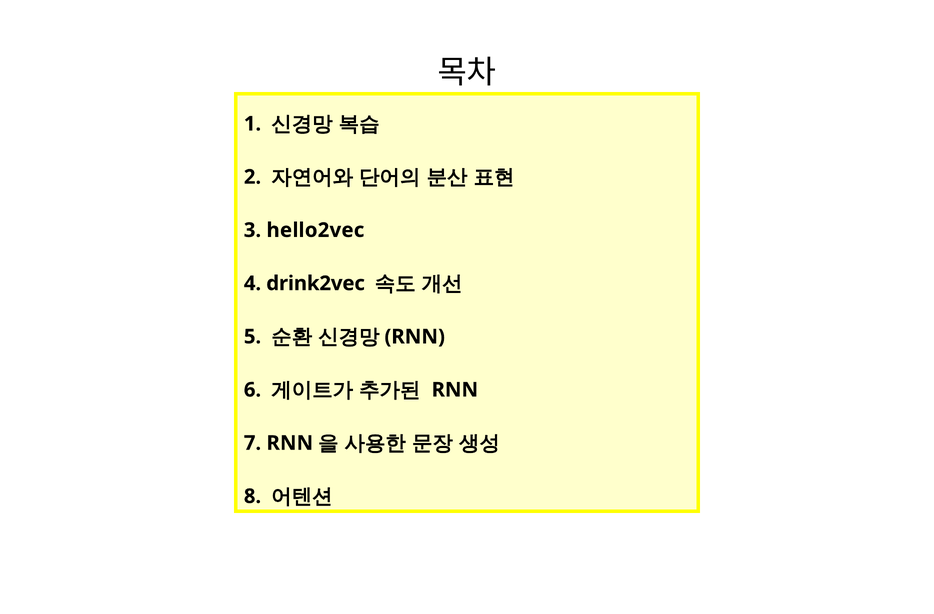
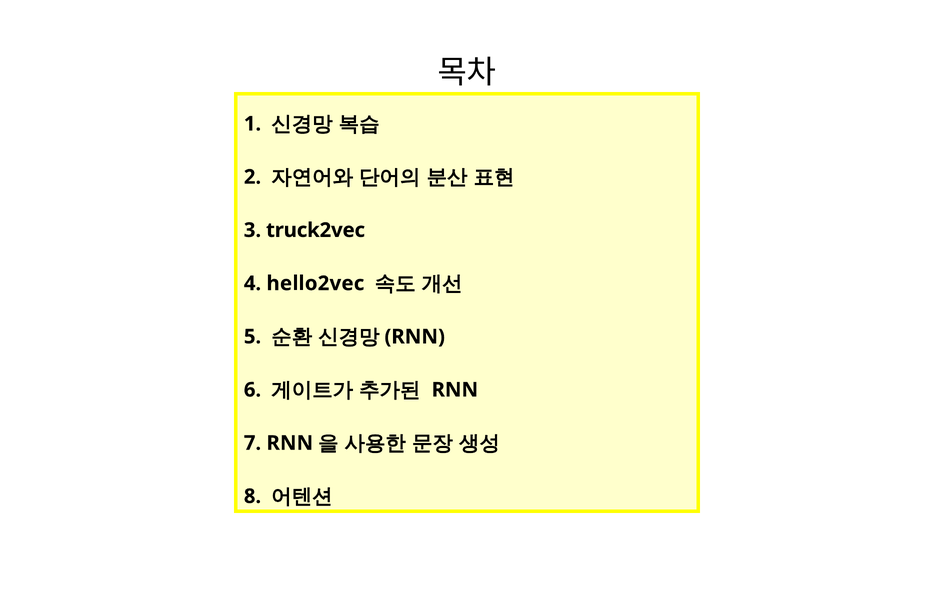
hello2vec: hello2vec -> truck2vec (316, 230)
drink2vec: drink2vec -> hello2vec (315, 283)
